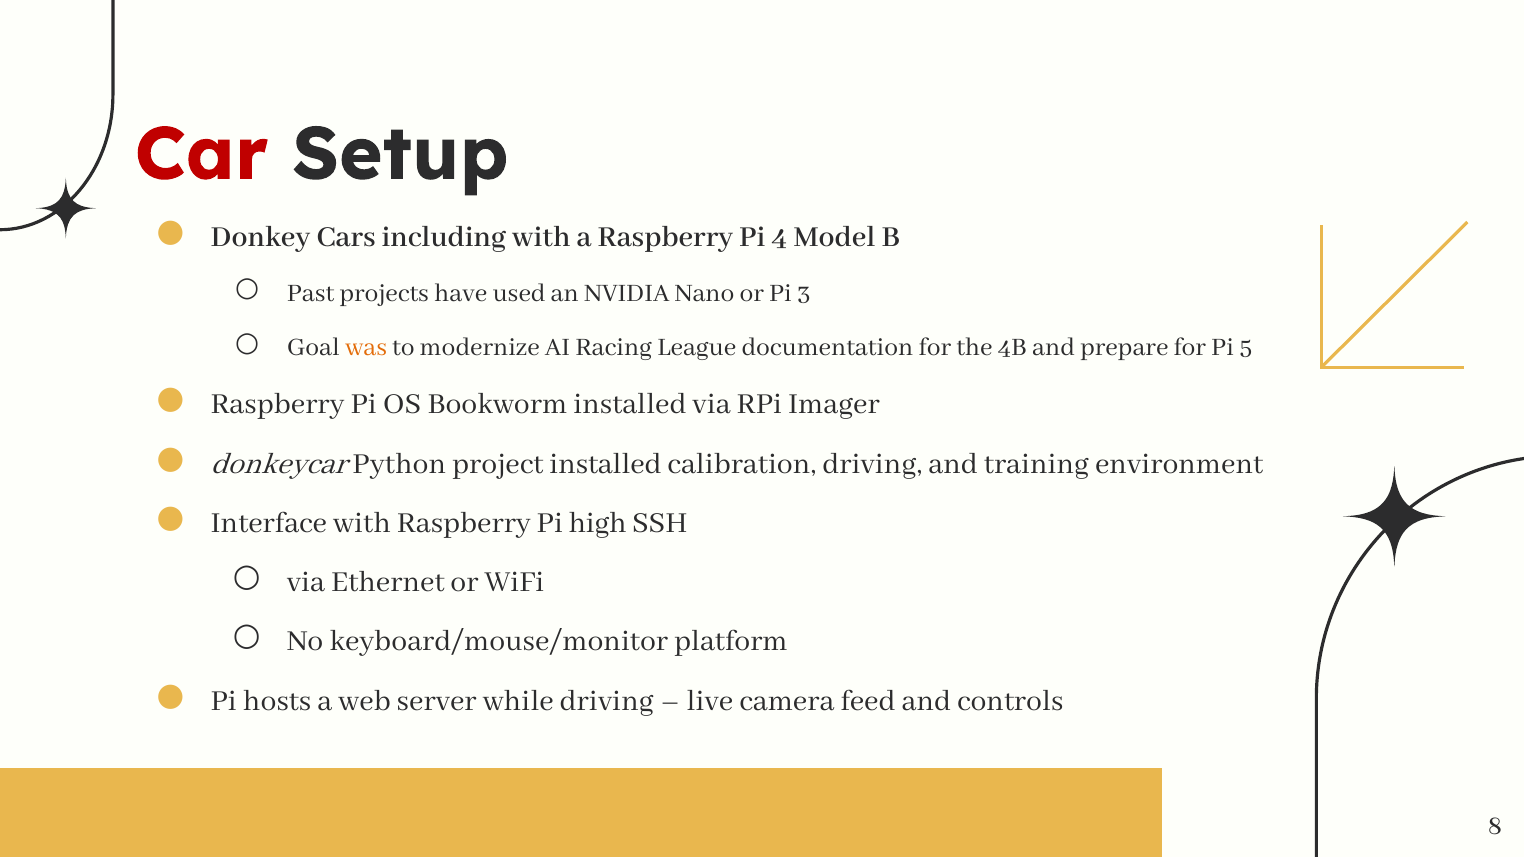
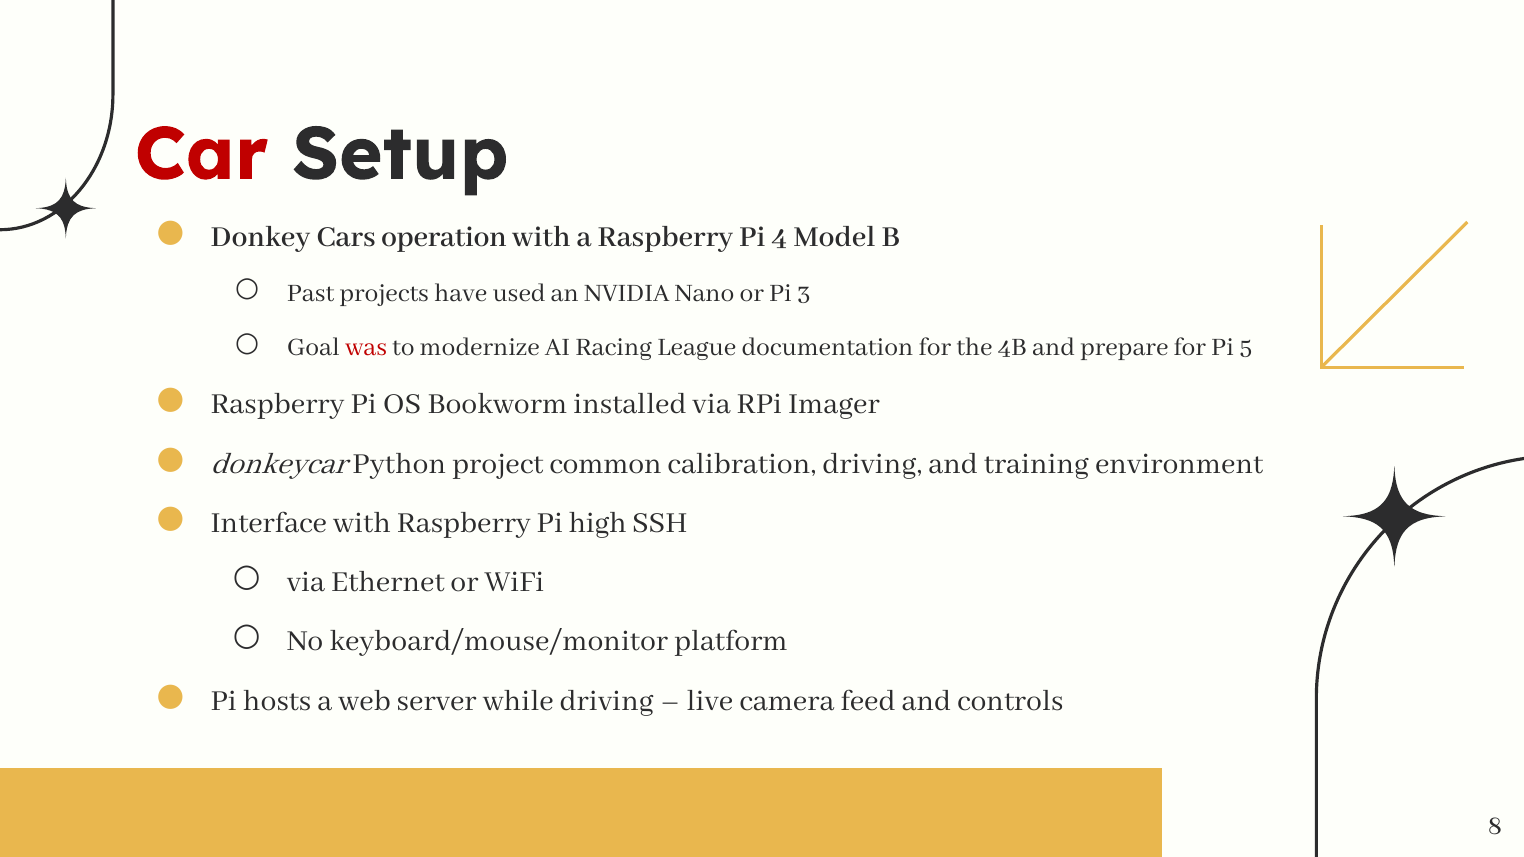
including: including -> operation (444, 236)
was colour: orange -> red (366, 346)
project installed: installed -> common (606, 463)
